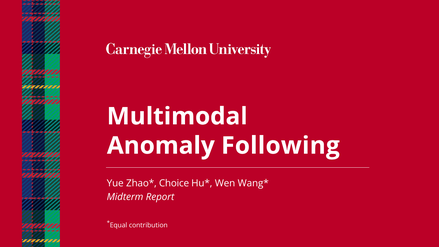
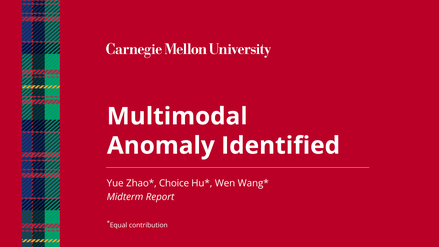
Following: Following -> Identified (281, 146)
